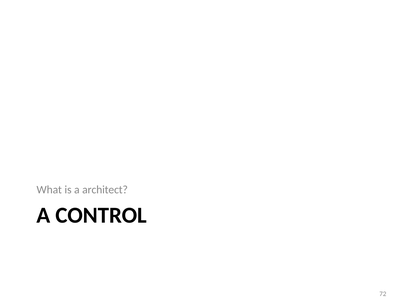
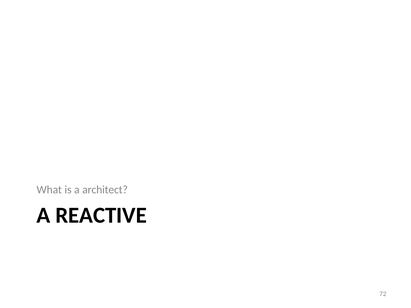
CONTROL: CONTROL -> REACTIVE (101, 215)
